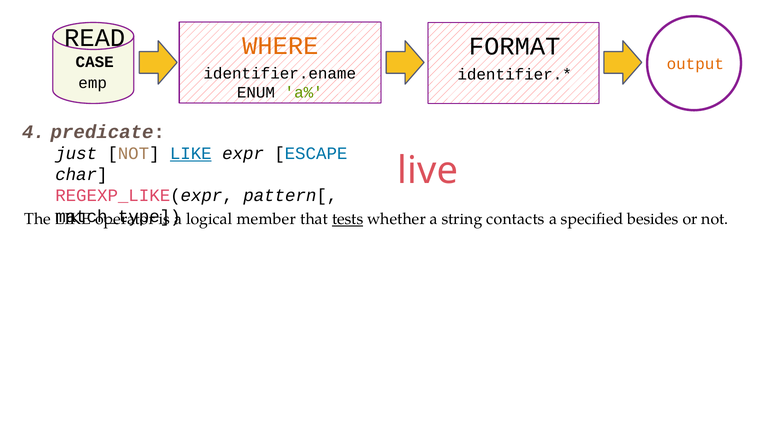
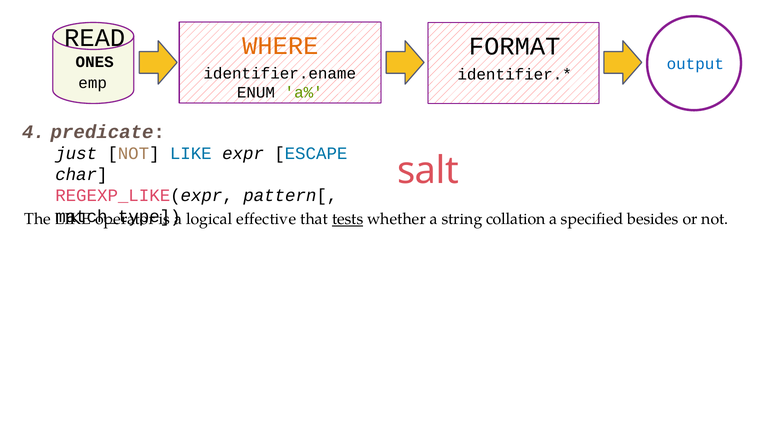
CASE: CASE -> ONES (95, 62)
output colour: orange -> blue (695, 64)
LIKE underline: present -> none (191, 153)
live: live -> salt (428, 170)
member: member -> effective (266, 219)
contacts: contacts -> collation (516, 219)
